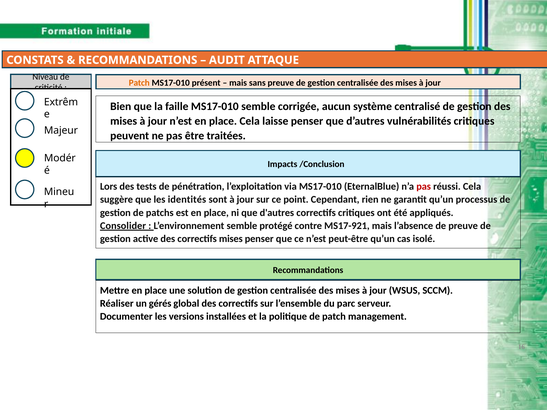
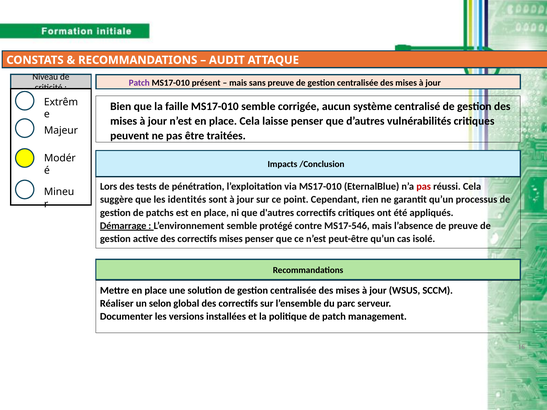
Patch colour: orange -> purple (139, 83)
Consolider: Consolider -> Démarrage (123, 226)
MS17-921: MS17-921 -> MS17-546 (347, 226)
gérés: gérés -> selon (160, 304)
